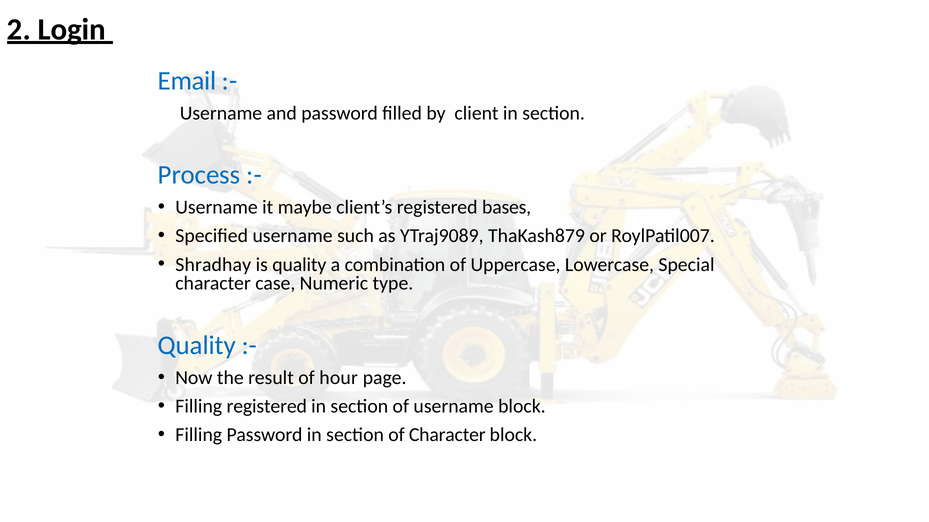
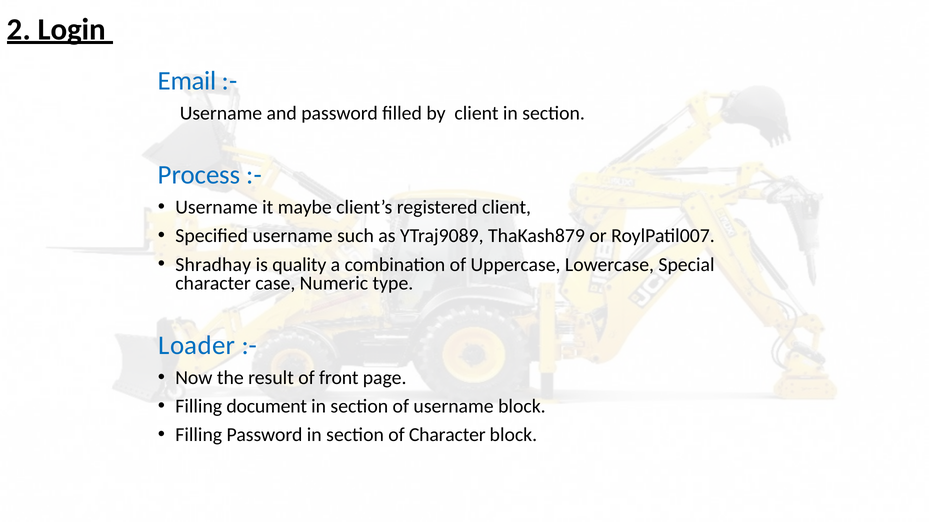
registered bases: bases -> client (507, 208)
Quality: Quality -> Loader (197, 346)
hour: hour -> front (339, 378)
Filling registered: registered -> document (267, 407)
